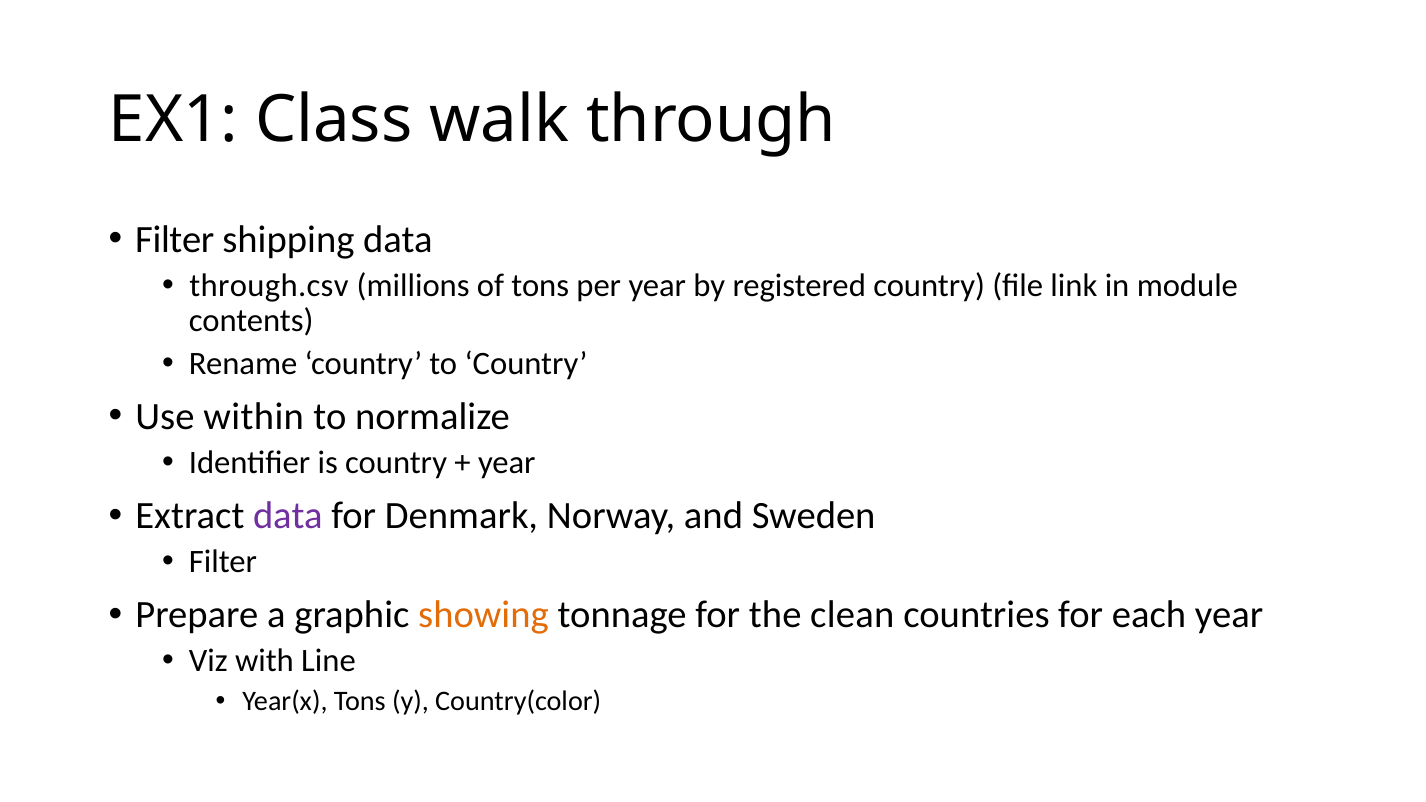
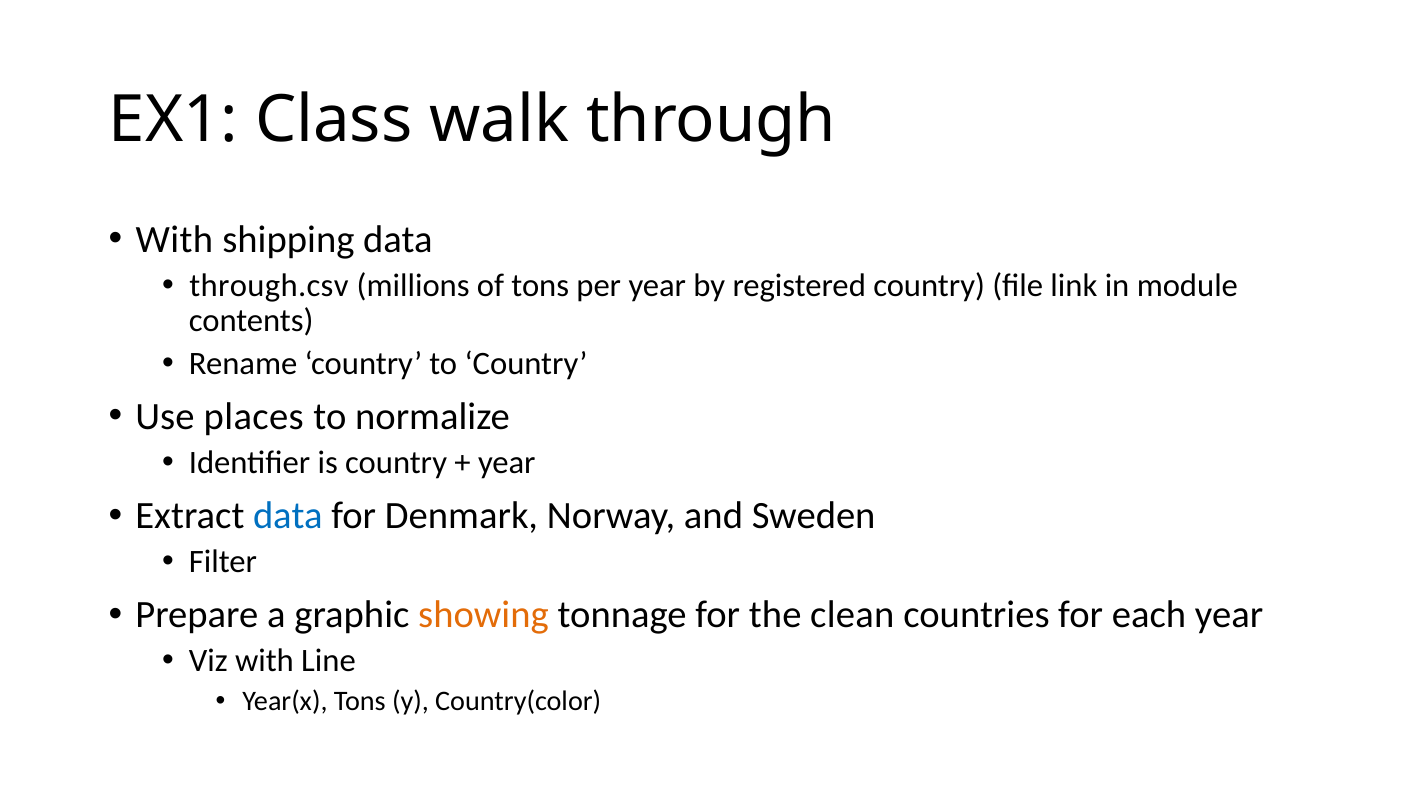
Filter: Filter -> With (174, 239)
within: within -> places (254, 417)
data colour: purple -> blue (288, 516)
